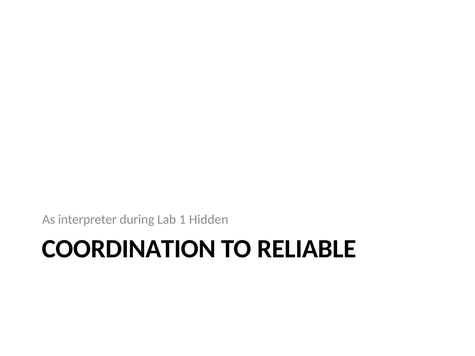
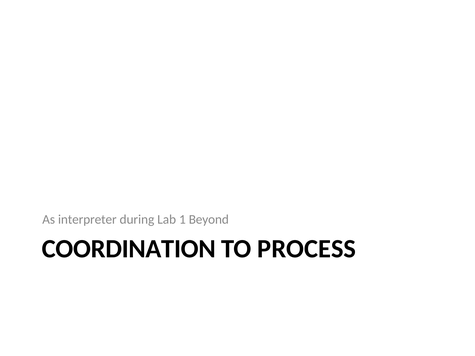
Hidden: Hidden -> Beyond (209, 220)
RELIABLE: RELIABLE -> PROCESS (307, 249)
